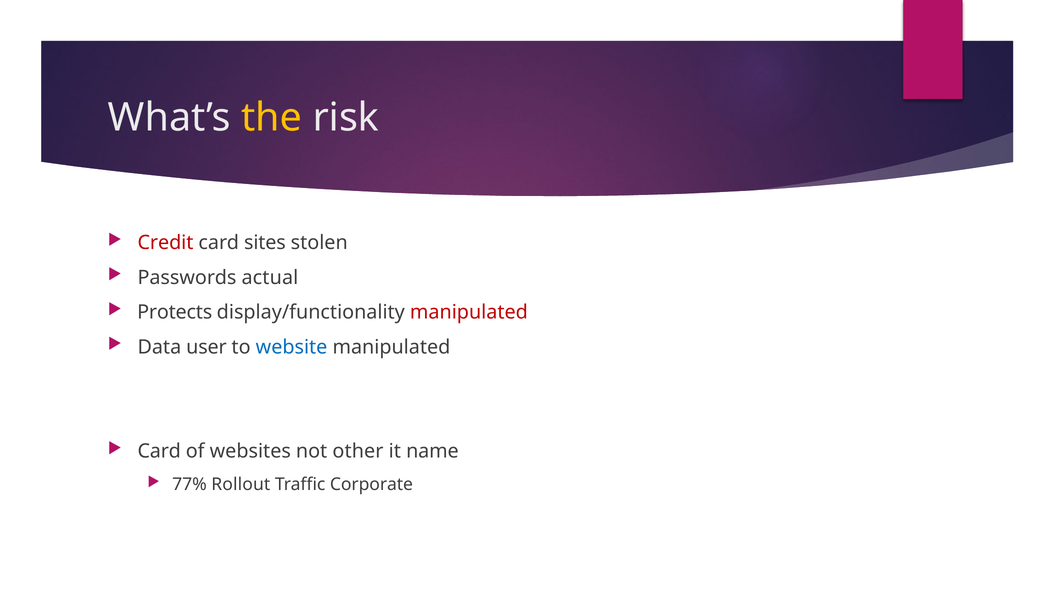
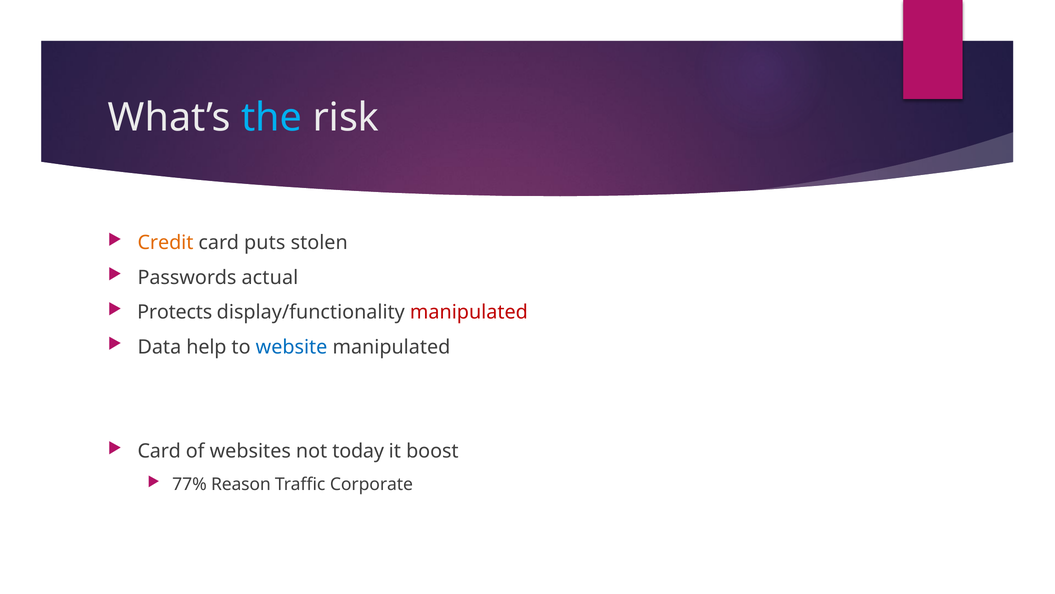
the colour: yellow -> light blue (272, 118)
Credit colour: red -> orange (165, 242)
sites: sites -> puts (265, 242)
user: user -> help (206, 347)
other: other -> today (358, 451)
name: name -> boost (432, 451)
Rollout: Rollout -> Reason (241, 484)
